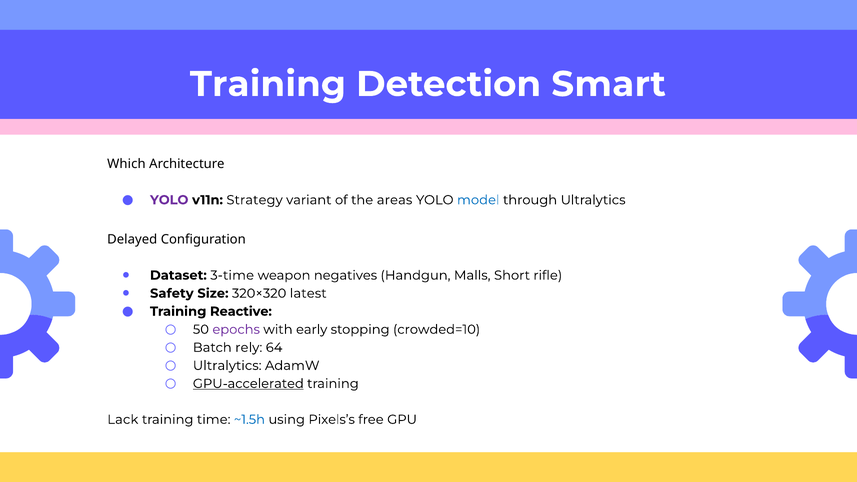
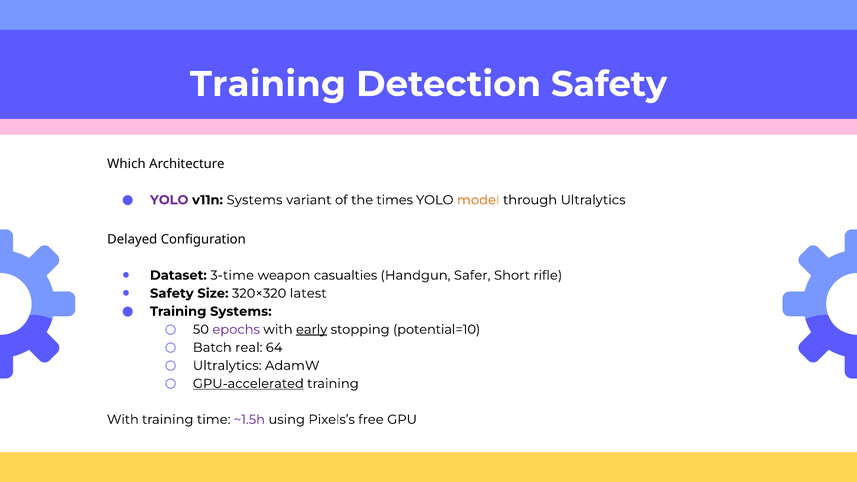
Detection Smart: Smart -> Safety (609, 84)
v11n Strategy: Strategy -> Systems (255, 200)
areas: areas -> times (395, 200)
model colour: blue -> orange (478, 200)
negatives: negatives -> casualties (346, 275)
Malls: Malls -> Safer (472, 275)
Training Reactive: Reactive -> Systems (241, 311)
early underline: none -> present (312, 330)
crowded=10: crowded=10 -> potential=10 (437, 330)
rely: rely -> real (249, 348)
Lack: Lack -> With (123, 420)
~1.5h colour: blue -> purple (249, 420)
